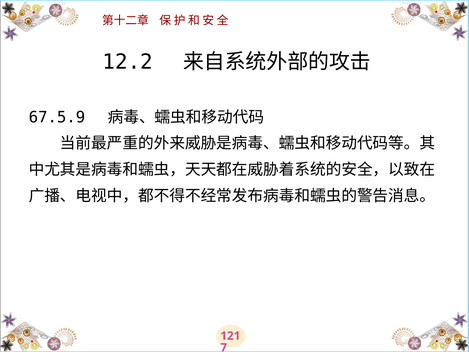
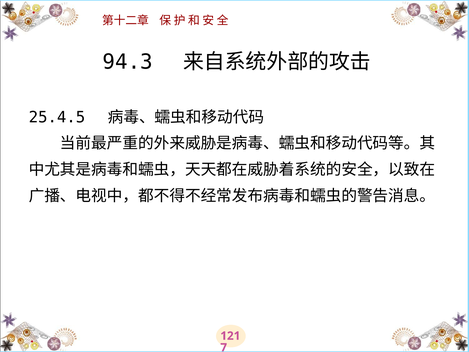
12.2: 12.2 -> 94.3 (128, 62)
67.5.9: 67.5.9 -> 25.4.5 (57, 117)
